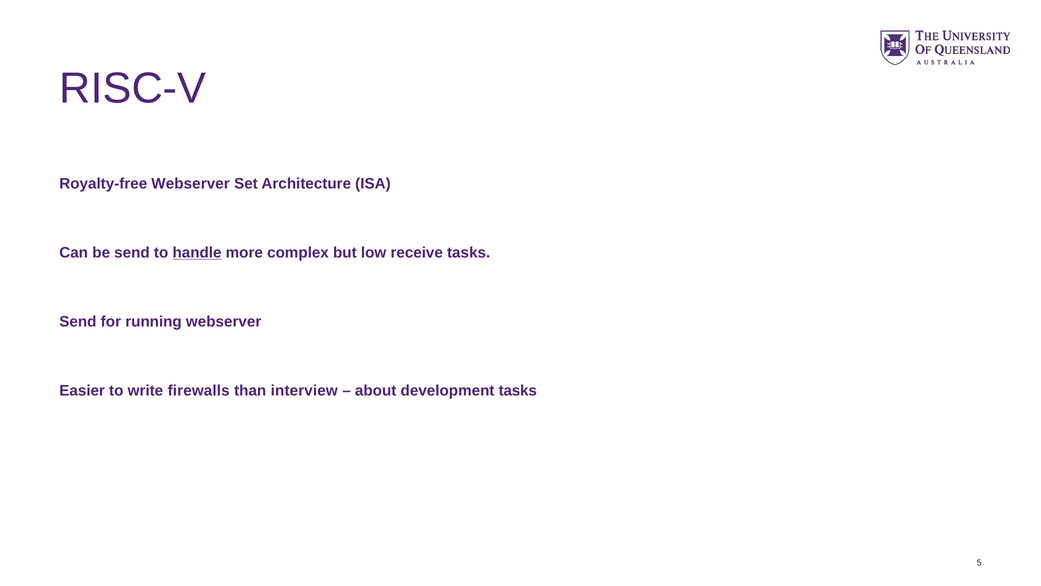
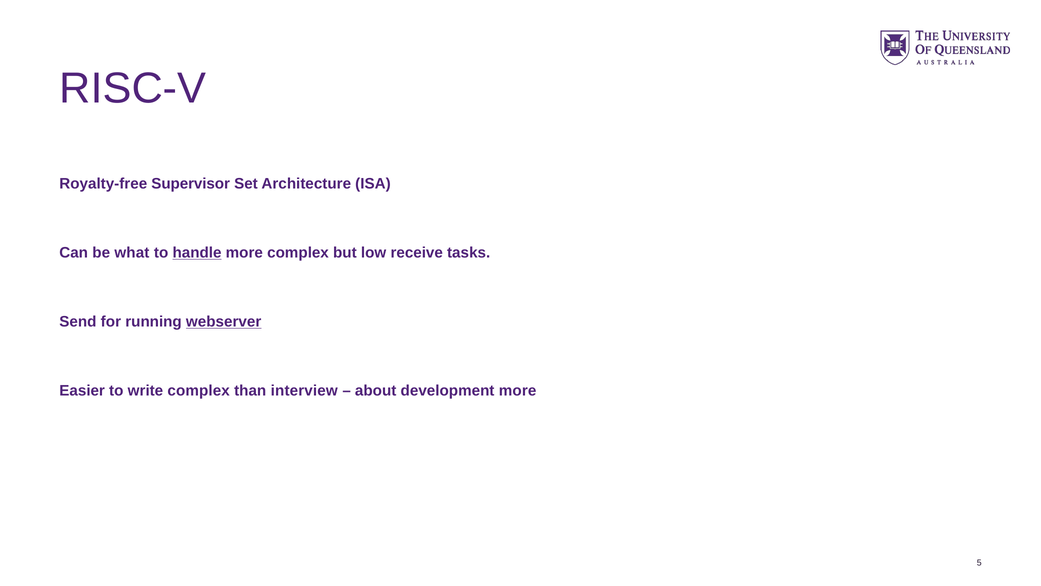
Royalty-free Webserver: Webserver -> Supervisor (191, 184)
be send: send -> what (132, 253)
webserver underline: none -> present (224, 321)
write firewalls: firewalls -> complex (199, 390)
development tasks: tasks -> more (518, 390)
